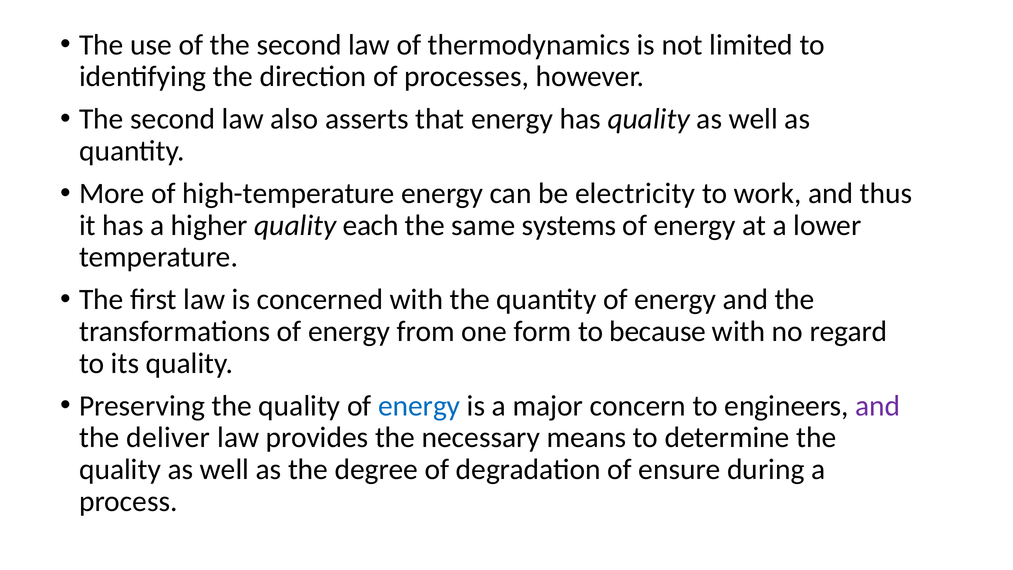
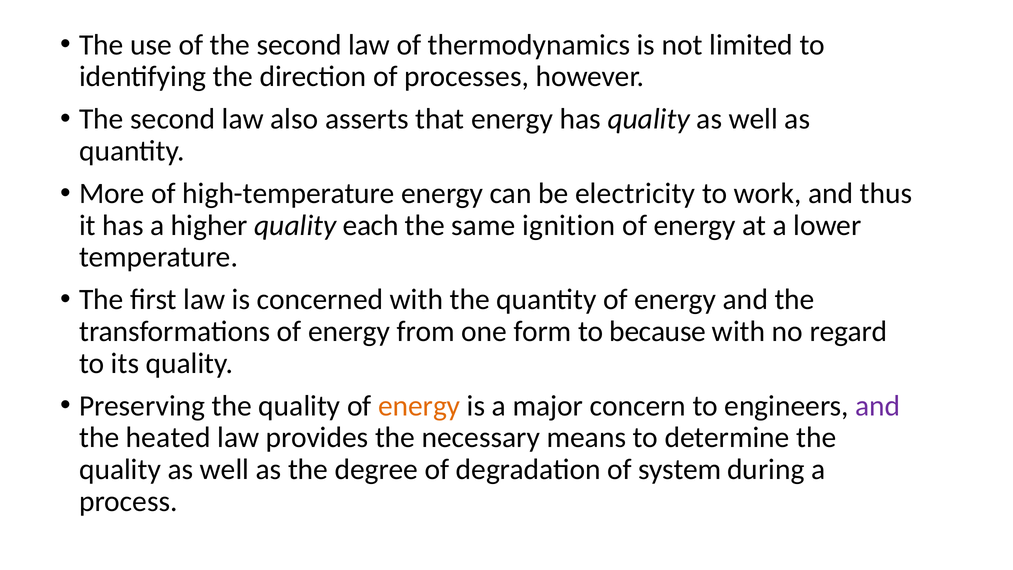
systems: systems -> ignition (569, 225)
energy colour: blue -> orange (419, 406)
deliver: deliver -> heated (168, 437)
ensure: ensure -> system (680, 469)
